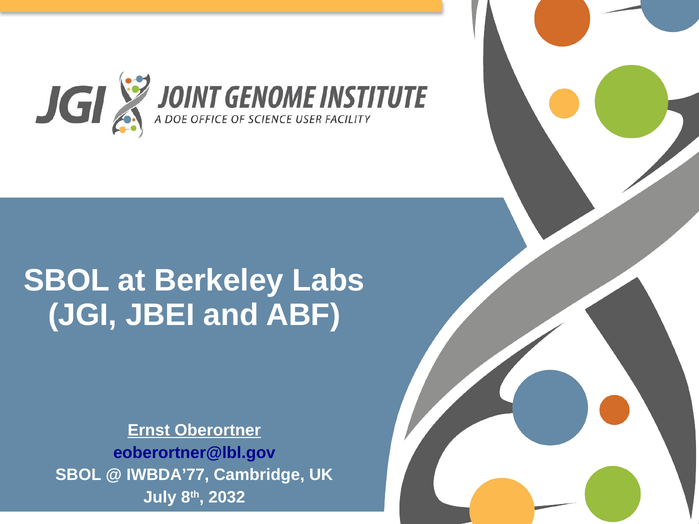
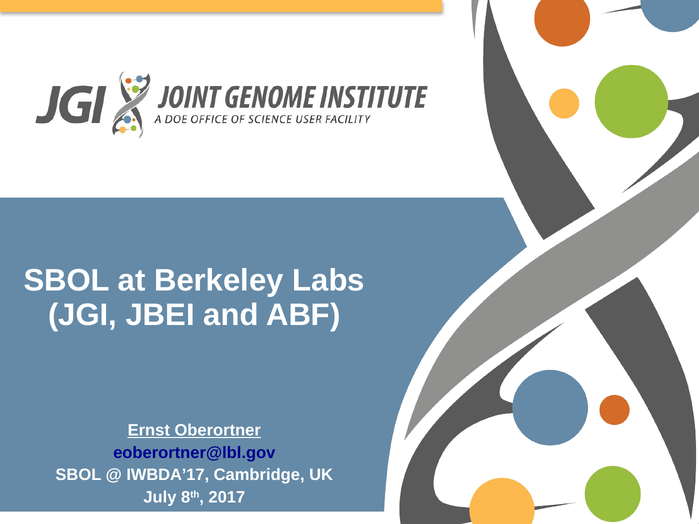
IWBDA’77: IWBDA’77 -> IWBDA’17 (168, 475)
2032: 2032 -> 2017 (227, 498)
